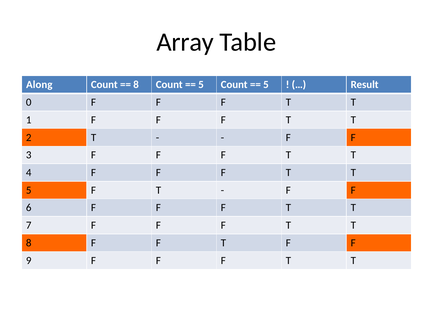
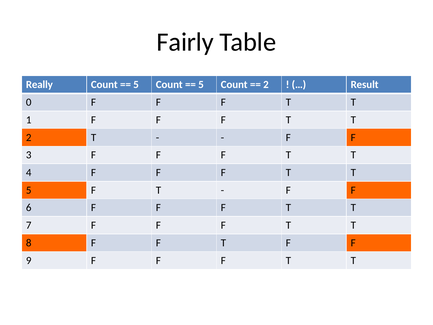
Array: Array -> Fairly (185, 42)
Along: Along -> Really (39, 85)
8: 8 -> 5 (136, 85)
5: 5 -> 2 (266, 85)
